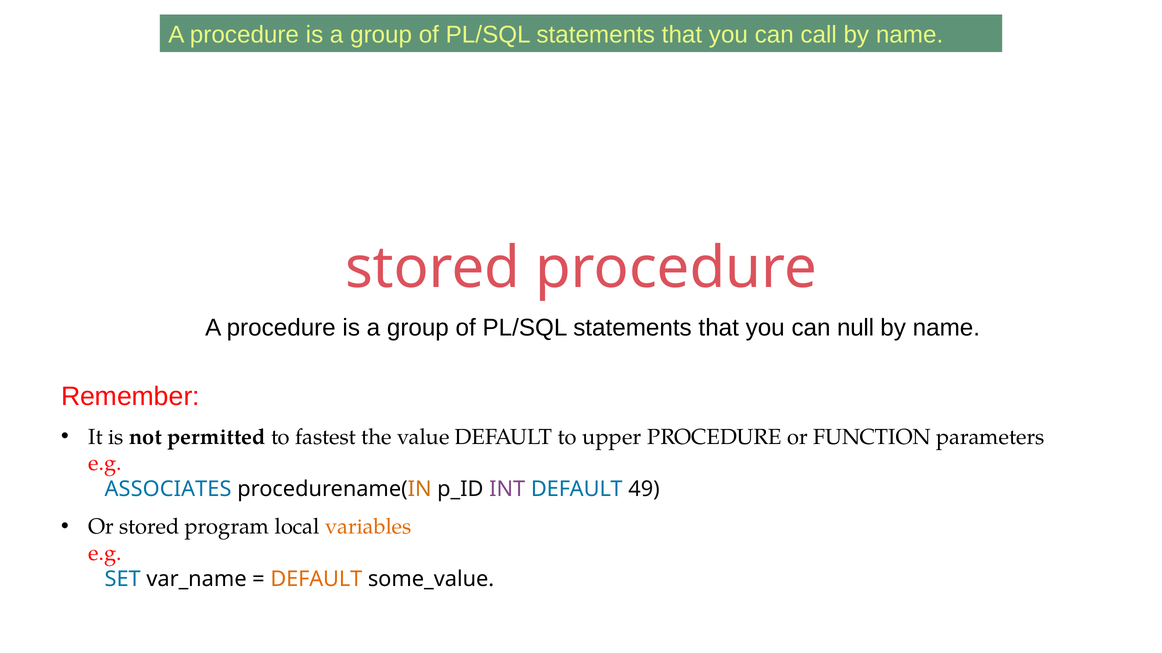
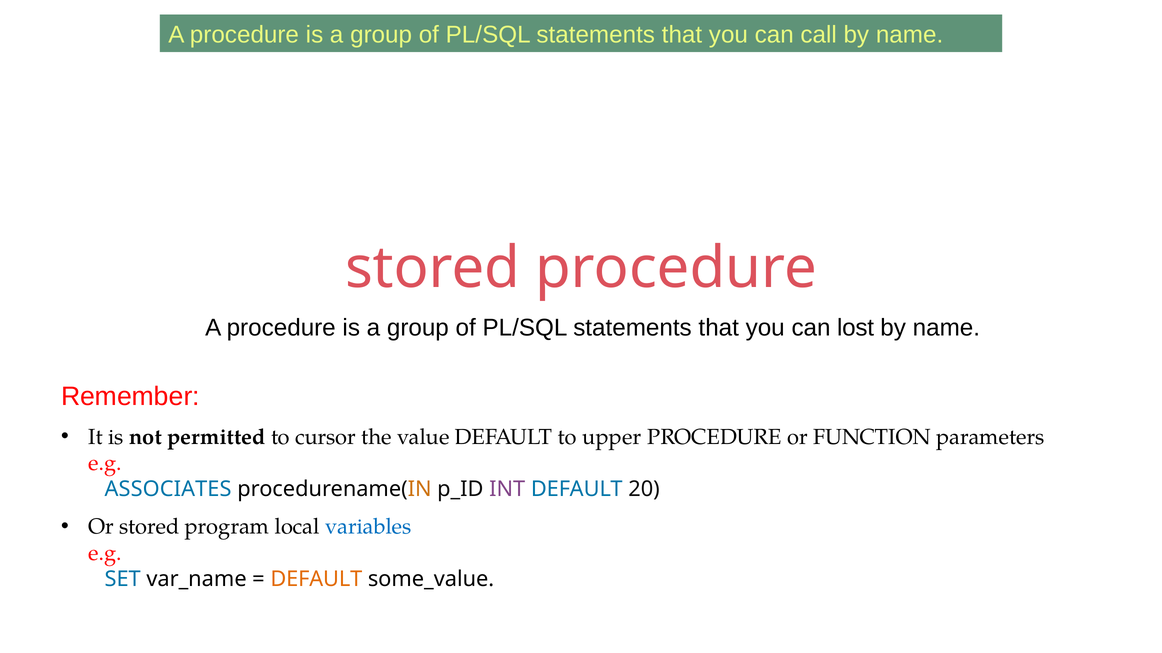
null: null -> lost (856, 328)
fastest: fastest -> cursor (326, 437)
49: 49 -> 20 (644, 490)
variables colour: orange -> blue (368, 527)
